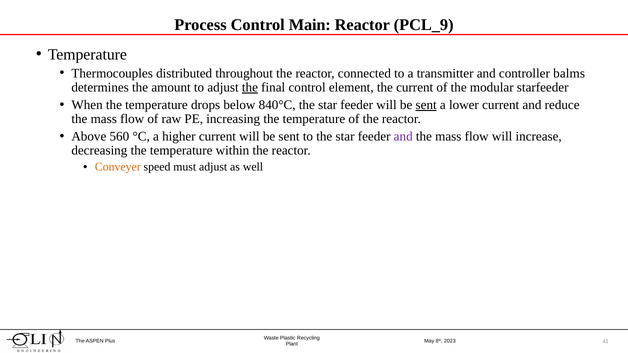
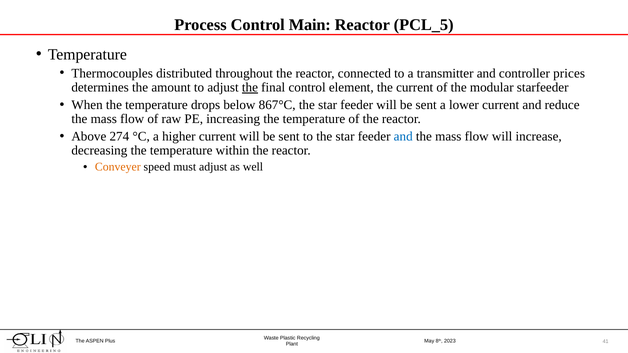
PCL_9: PCL_9 -> PCL_5 (424, 25)
balms: balms -> prices (569, 73)
840°C: 840°C -> 867°C (277, 105)
sent underline: present -> none (426, 105)
560: 560 -> 274 (119, 136)
and colour: purple -> blue (403, 136)
